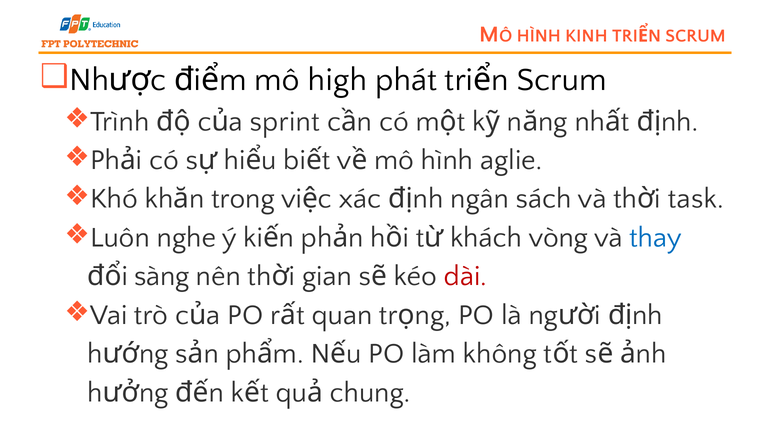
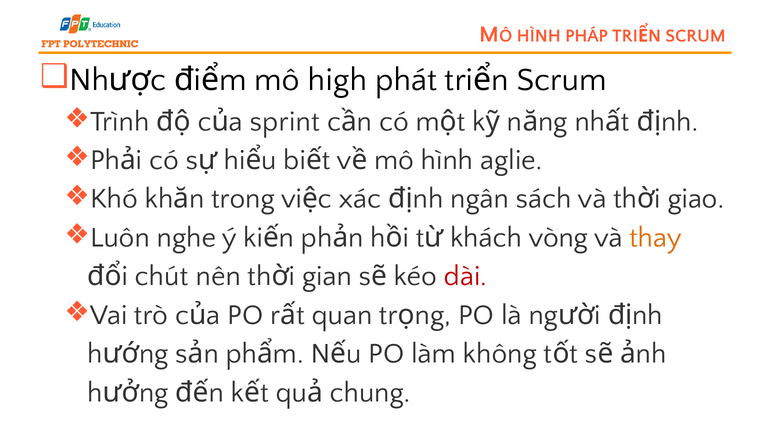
KINH: KINH -> PHÁP (587, 36)
task: task -> giao (696, 199)
thay colour: blue -> orange (655, 238)
sàng: sàng -> chút (162, 276)
